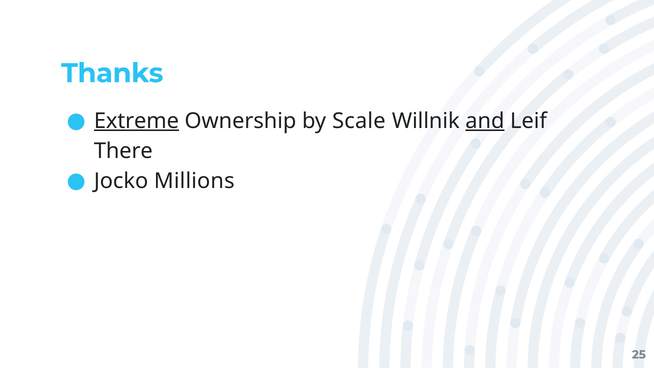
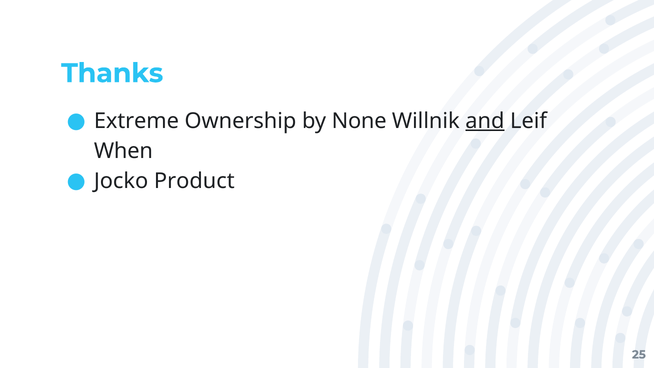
Extreme underline: present -> none (136, 121)
Scale: Scale -> None (359, 121)
There: There -> When (123, 151)
Millions: Millions -> Product (194, 181)
